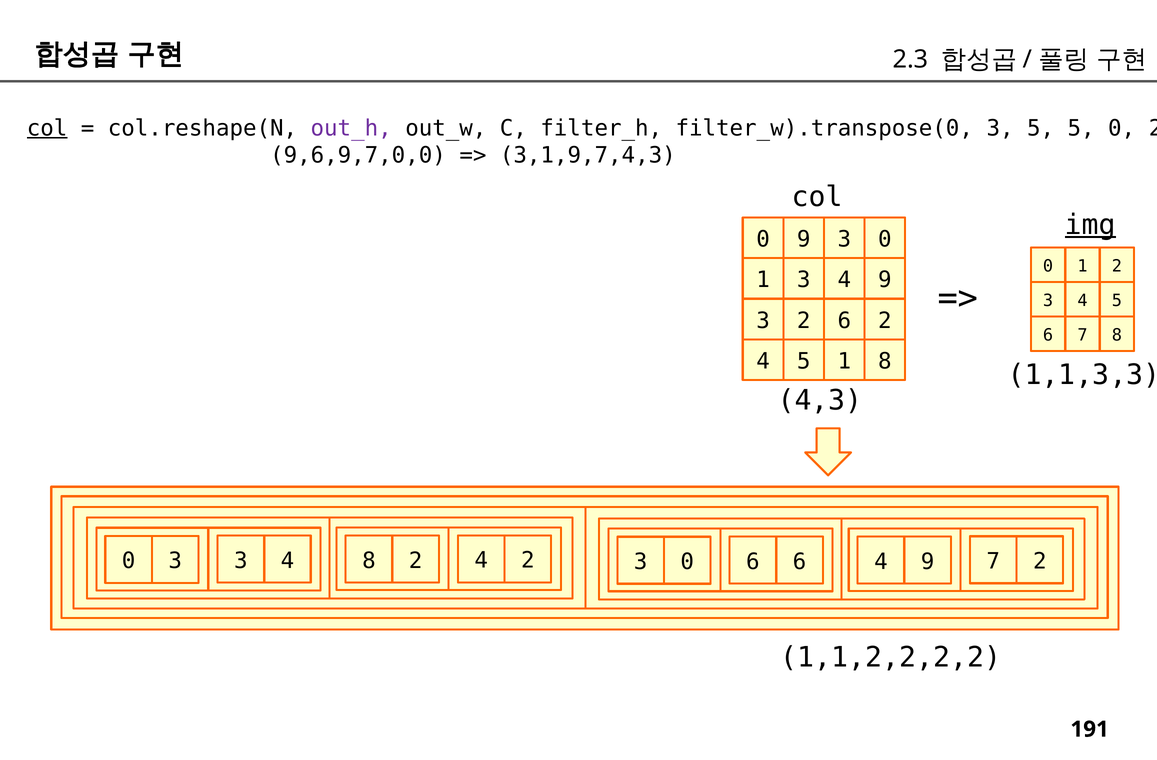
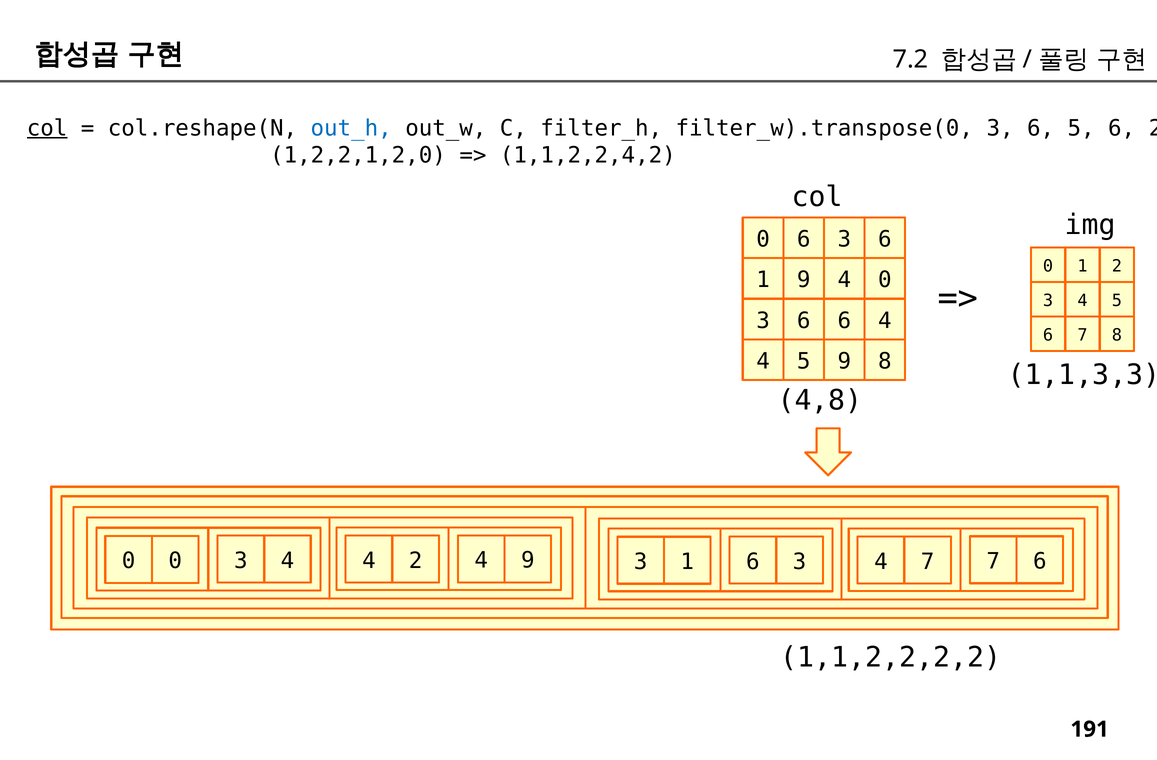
2.3: 2.3 -> 7.2 (910, 59)
out_h colour: purple -> blue (351, 128)
filter_w).transpose(0 3 5: 5 -> 6 (1041, 128)
5 0: 0 -> 6 (1122, 128)
9,6,9,7,0,0: 9,6,9,7,0,0 -> 1,2,2,1,2,0 (358, 155)
3,1,9,7,4,3: 3,1,9,7,4,3 -> 1,1,2,2,4,2 (588, 155)
img underline: present -> none (1090, 225)
9: 9 -> 6 (804, 239)
0: 0 -> 6 (885, 239)
1 3: 3 -> 9 (804, 280)
9: 9 -> 0 (885, 280)
2: 2 -> 6 (804, 321)
6 2: 2 -> 4 (885, 321)
5 1: 1 -> 9 (844, 361)
4,3: 4,3 -> 4,8 (820, 400)
0 3: 3 -> 0 (175, 561)
3 4 8: 8 -> 4 (369, 561)
2 4 2: 2 -> 9 (528, 560)
0: 0 -> 1 (687, 562)
6: 6 -> 3 (800, 562)
9: 9 -> 7 (928, 562)
7 2: 2 -> 6 (1040, 561)
